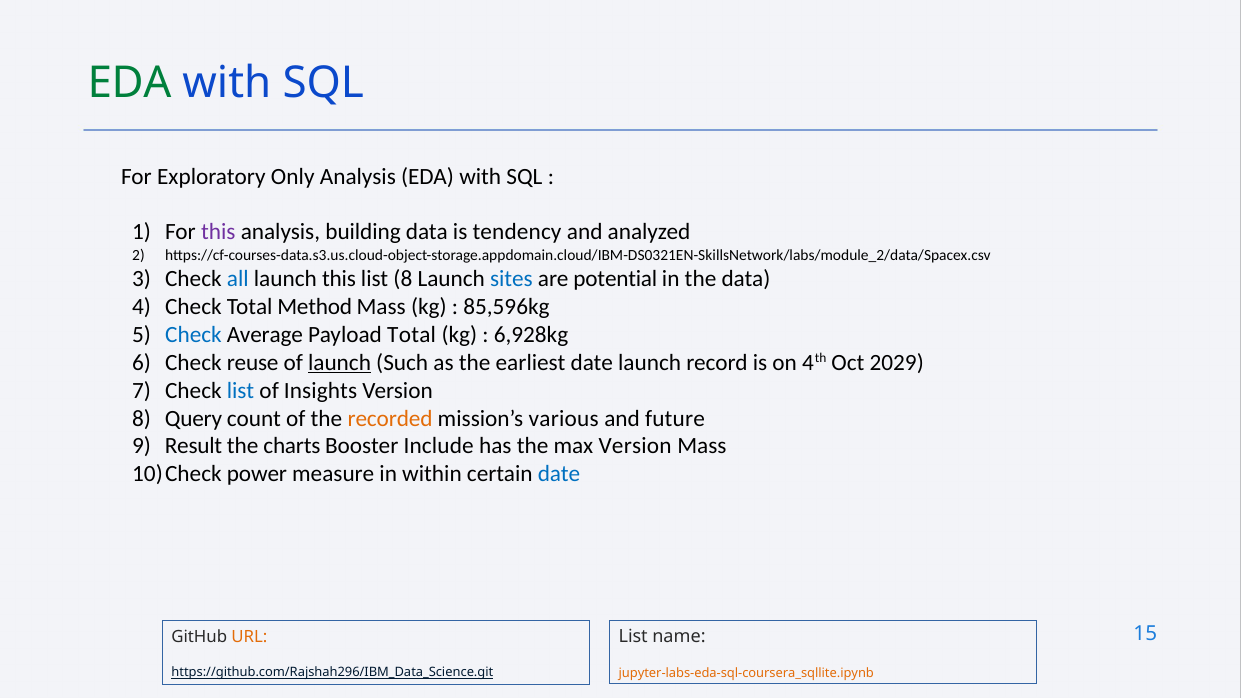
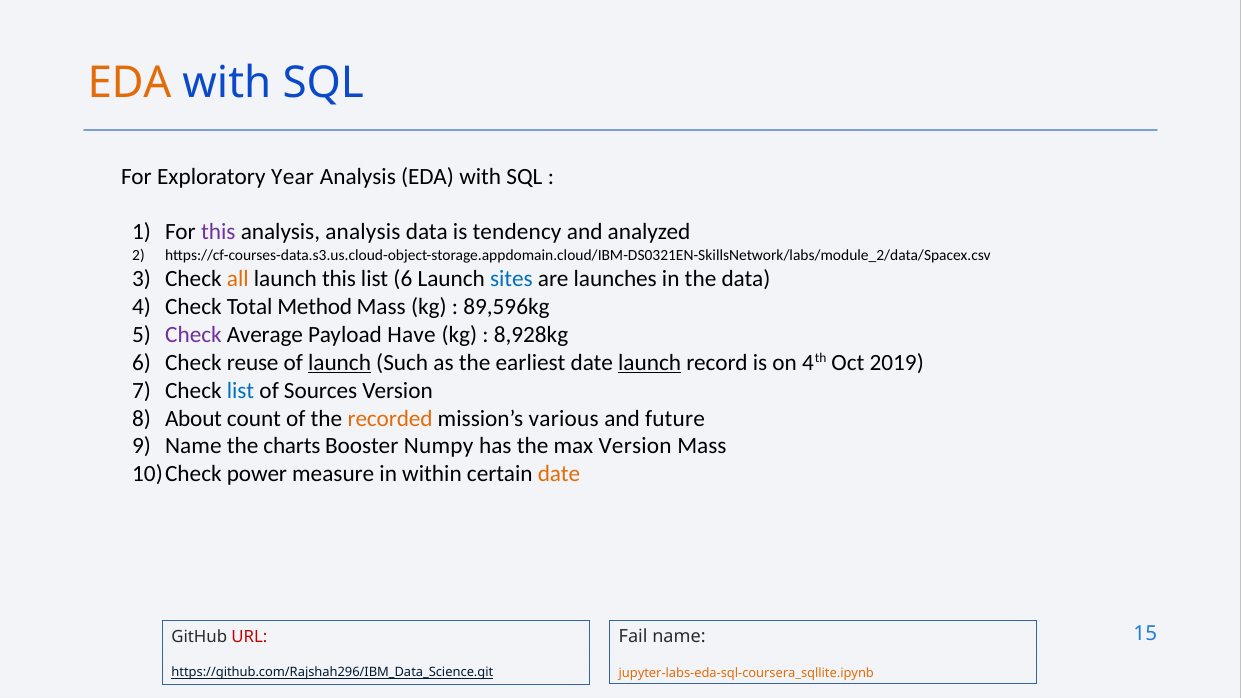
EDA colour: green -> orange (129, 83)
Only: Only -> Year (293, 176)
analysis building: building -> analysis (363, 232)
all colour: blue -> orange (238, 279)
list 8: 8 -> 6 (403, 279)
potential: potential -> launches (615, 279)
85,596kg: 85,596kg -> 89,596kg (506, 307)
Check colour: blue -> purple (193, 335)
Payload Total: Total -> Have (412, 335)
6,928kg: 6,928kg -> 8,928kg (531, 335)
launch underline: none -> present (650, 363)
2029: 2029 -> 2019 (897, 363)
Insights: Insights -> Sources (321, 390)
Query: Query -> About (194, 418)
Result: Result -> Name (193, 446)
Include: Include -> Numpy (439, 446)
date colour: blue -> orange (559, 474)
List: List -> Fail (633, 637)
URL colour: orange -> red (249, 637)
